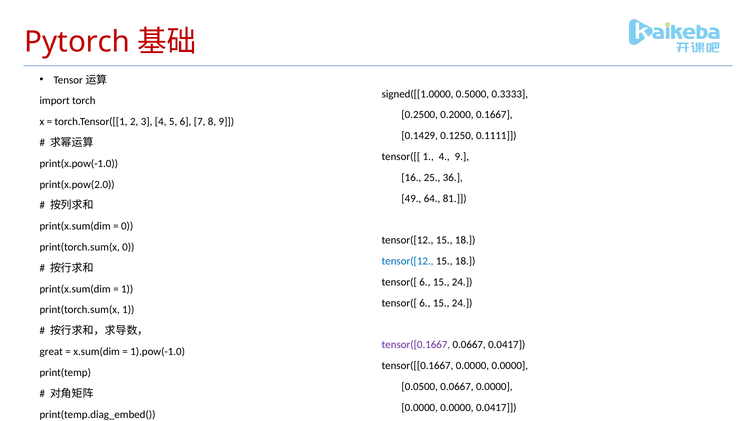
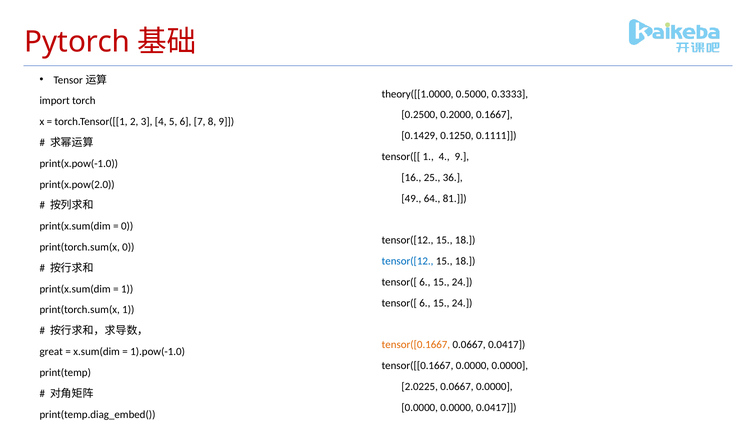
signed([[1.0000: signed([[1.0000 -> theory([[1.0000 (418, 94)
tensor([0.1667 colour: purple -> orange (416, 345)
0.0500: 0.0500 -> 2.0225 (420, 386)
